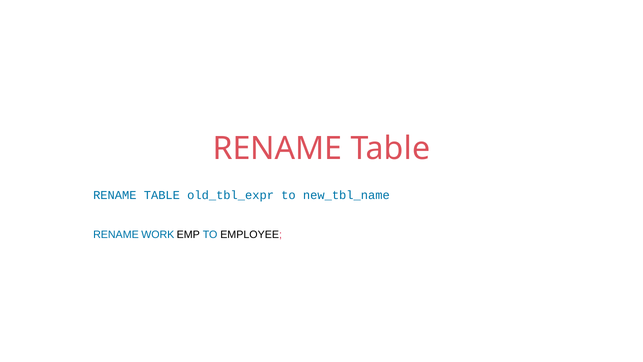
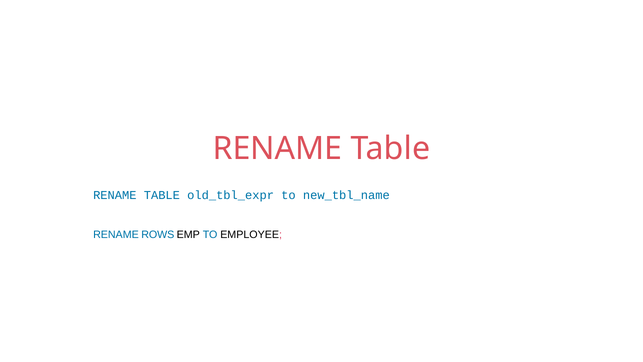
WORK: WORK -> ROWS (158, 235)
